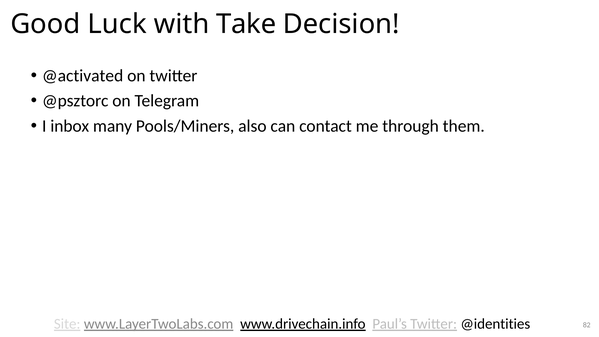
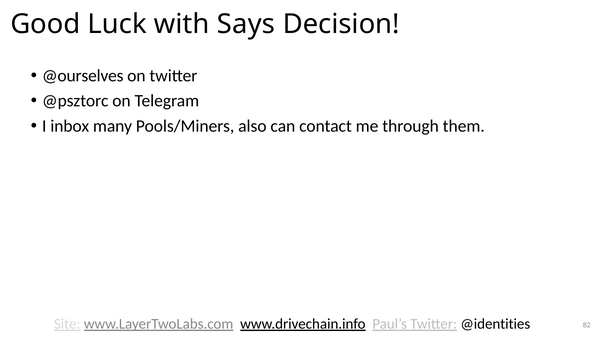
Take: Take -> Says (246, 24)
@activated: @activated -> @ourselves (83, 76)
